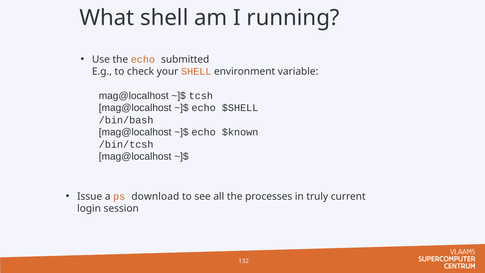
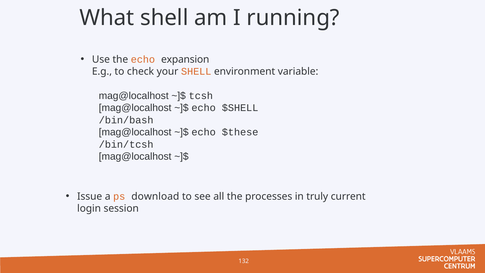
submitted: submitted -> expansion (185, 59)
$known: $known -> $these (240, 132)
